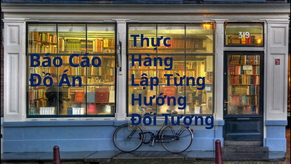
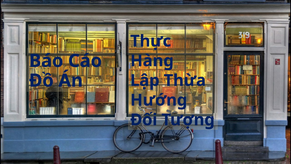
Từng: Từng -> Thừa (185, 80)
